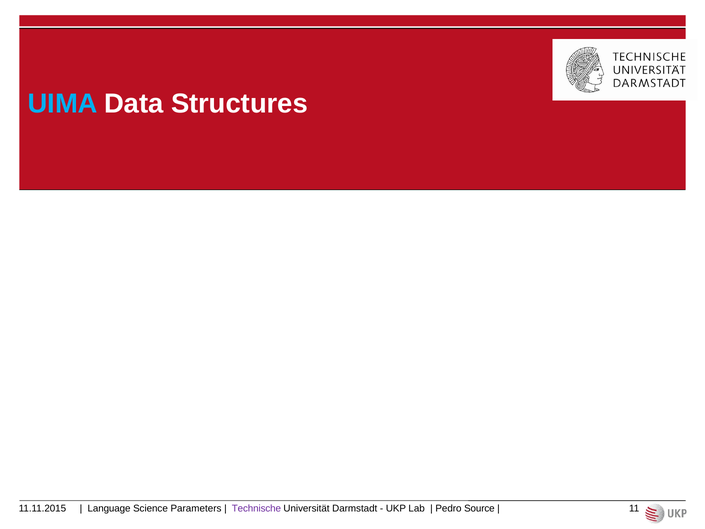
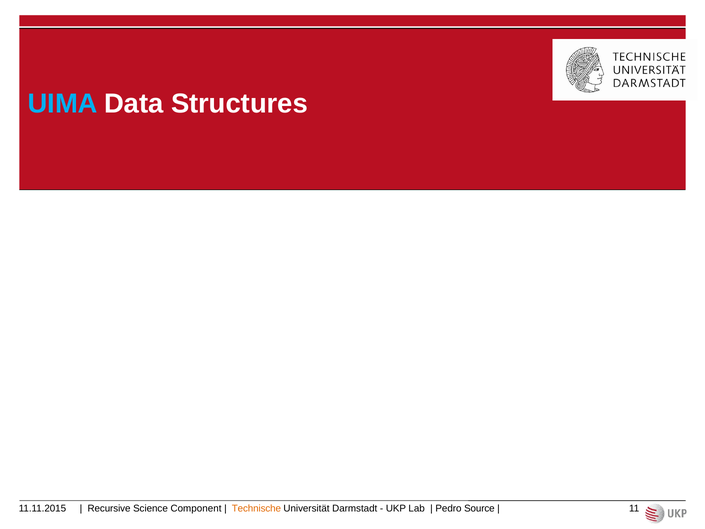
Language: Language -> Recursive (109, 508)
Parameters: Parameters -> Component (196, 508)
Technische colour: purple -> orange (256, 508)
